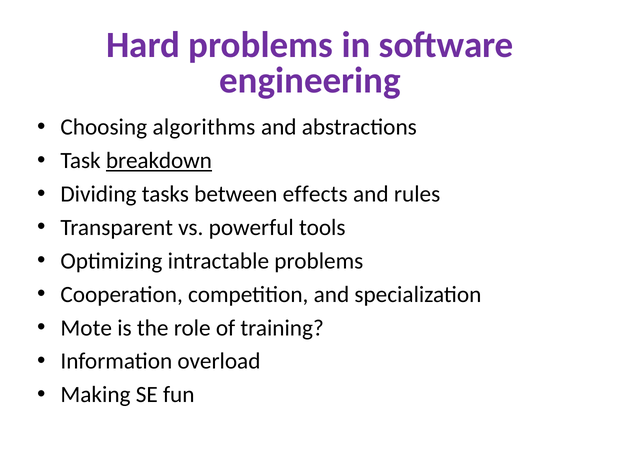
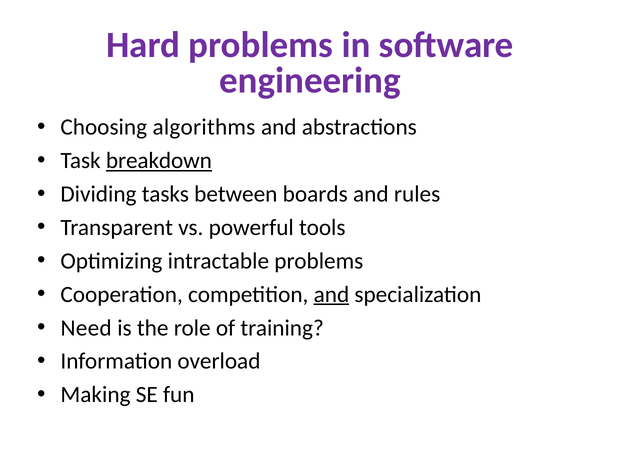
effects: effects -> boards (315, 194)
and underline: none -> present (331, 294)
Mote: Mote -> Need (86, 328)
